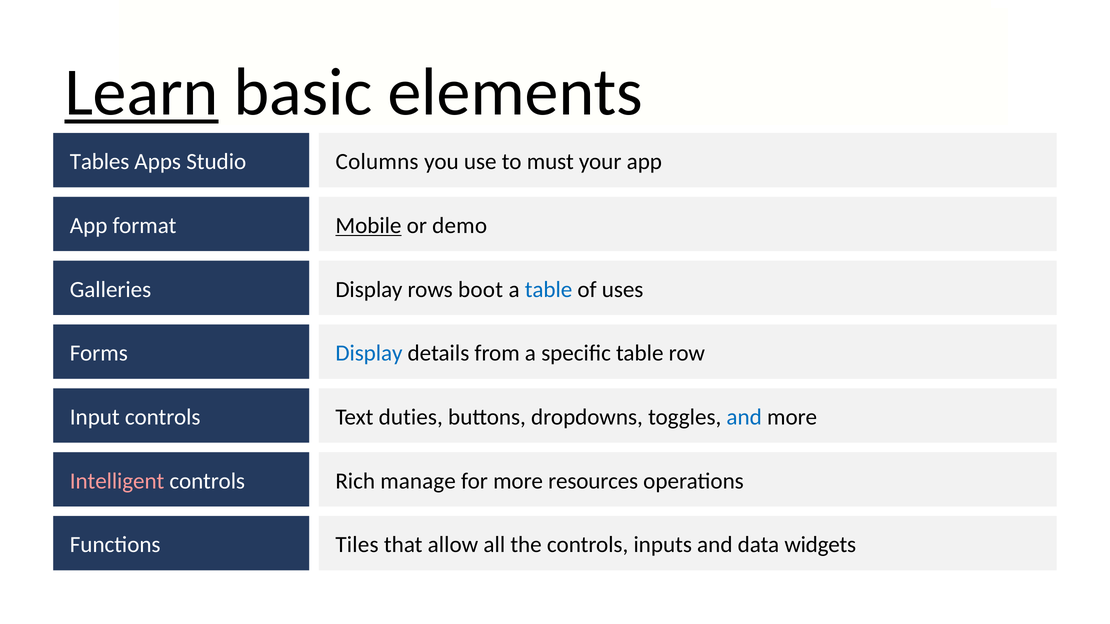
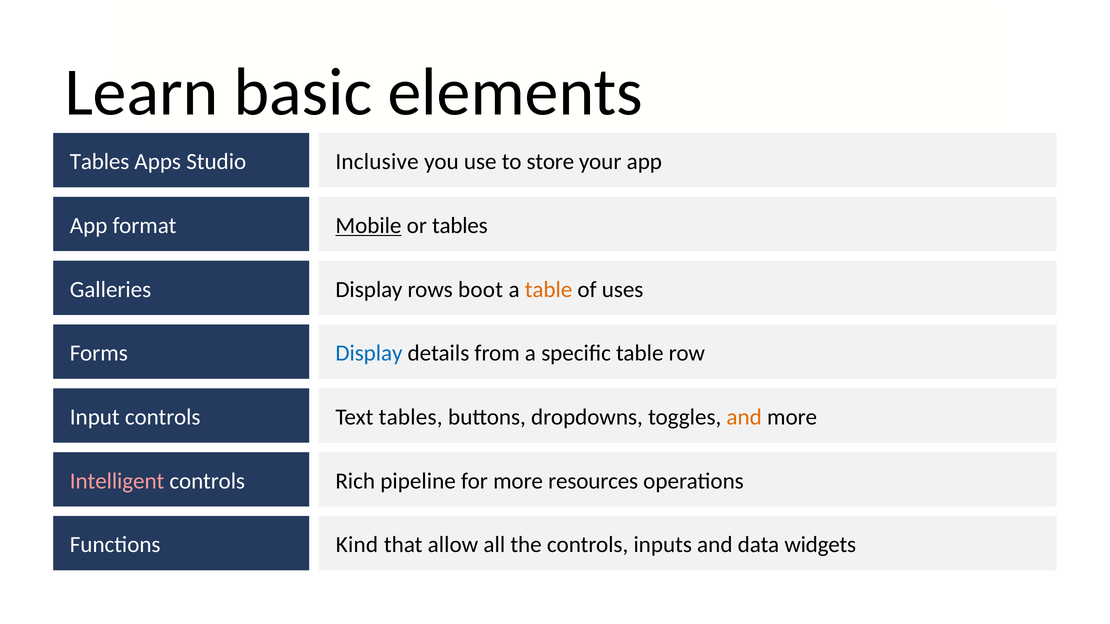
Learn underline: present -> none (141, 93)
Columns: Columns -> Inclusive (377, 162)
must: must -> store (550, 162)
or demo: demo -> tables (460, 226)
table colour: blue -> orange (549, 290)
Text duties: duties -> tables (411, 417)
and colour: blue -> orange (744, 417)
manage: manage -> pipeline (418, 481)
Tiles: Tiles -> Kind (357, 545)
